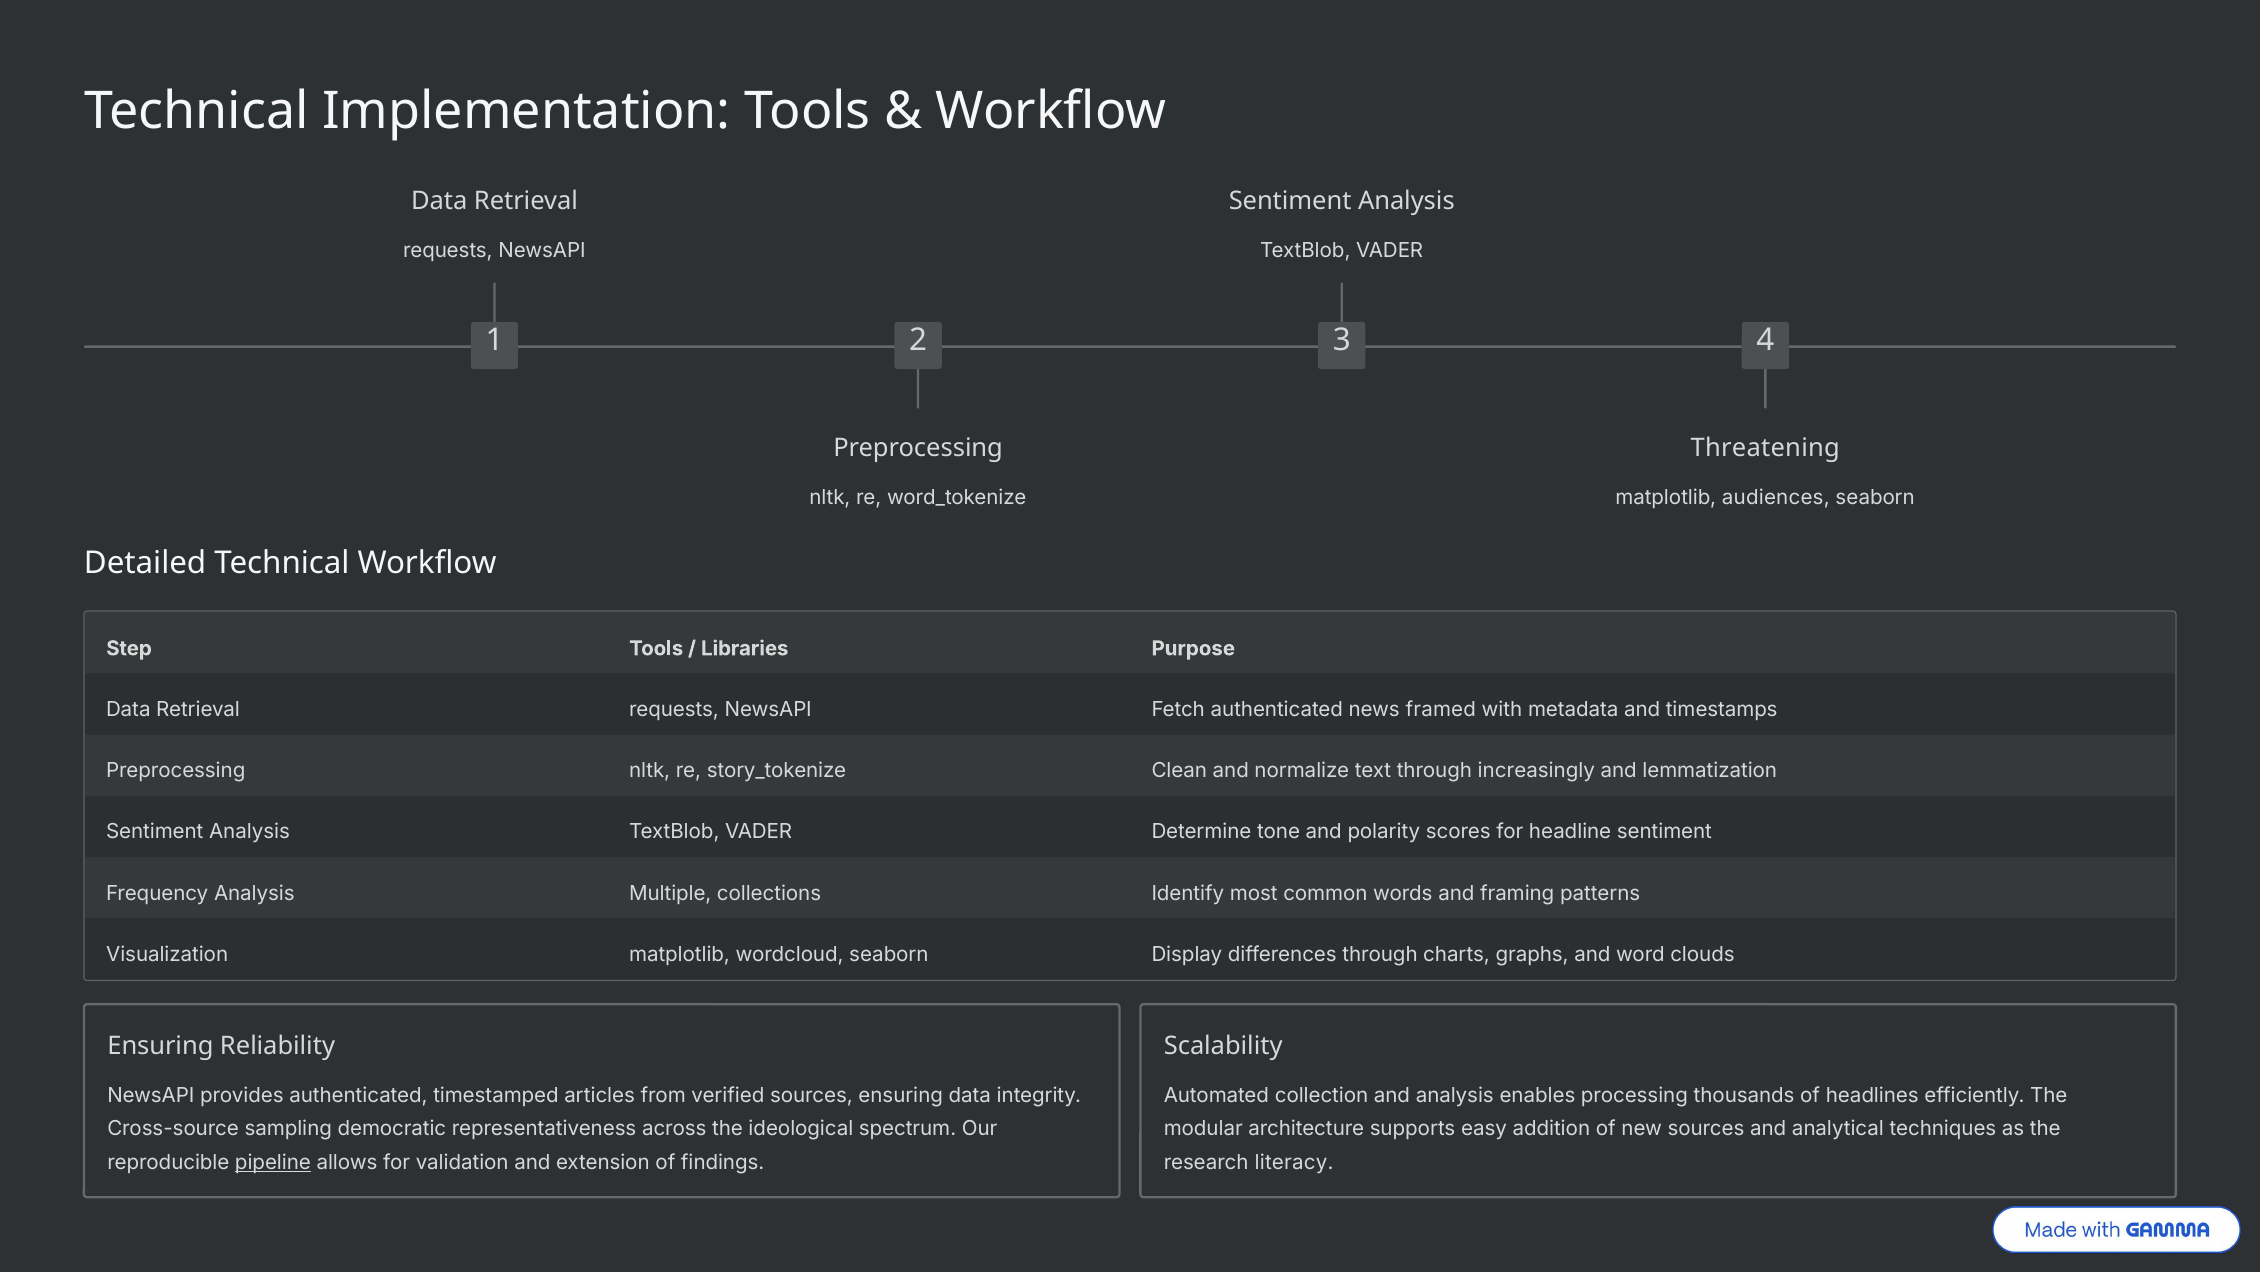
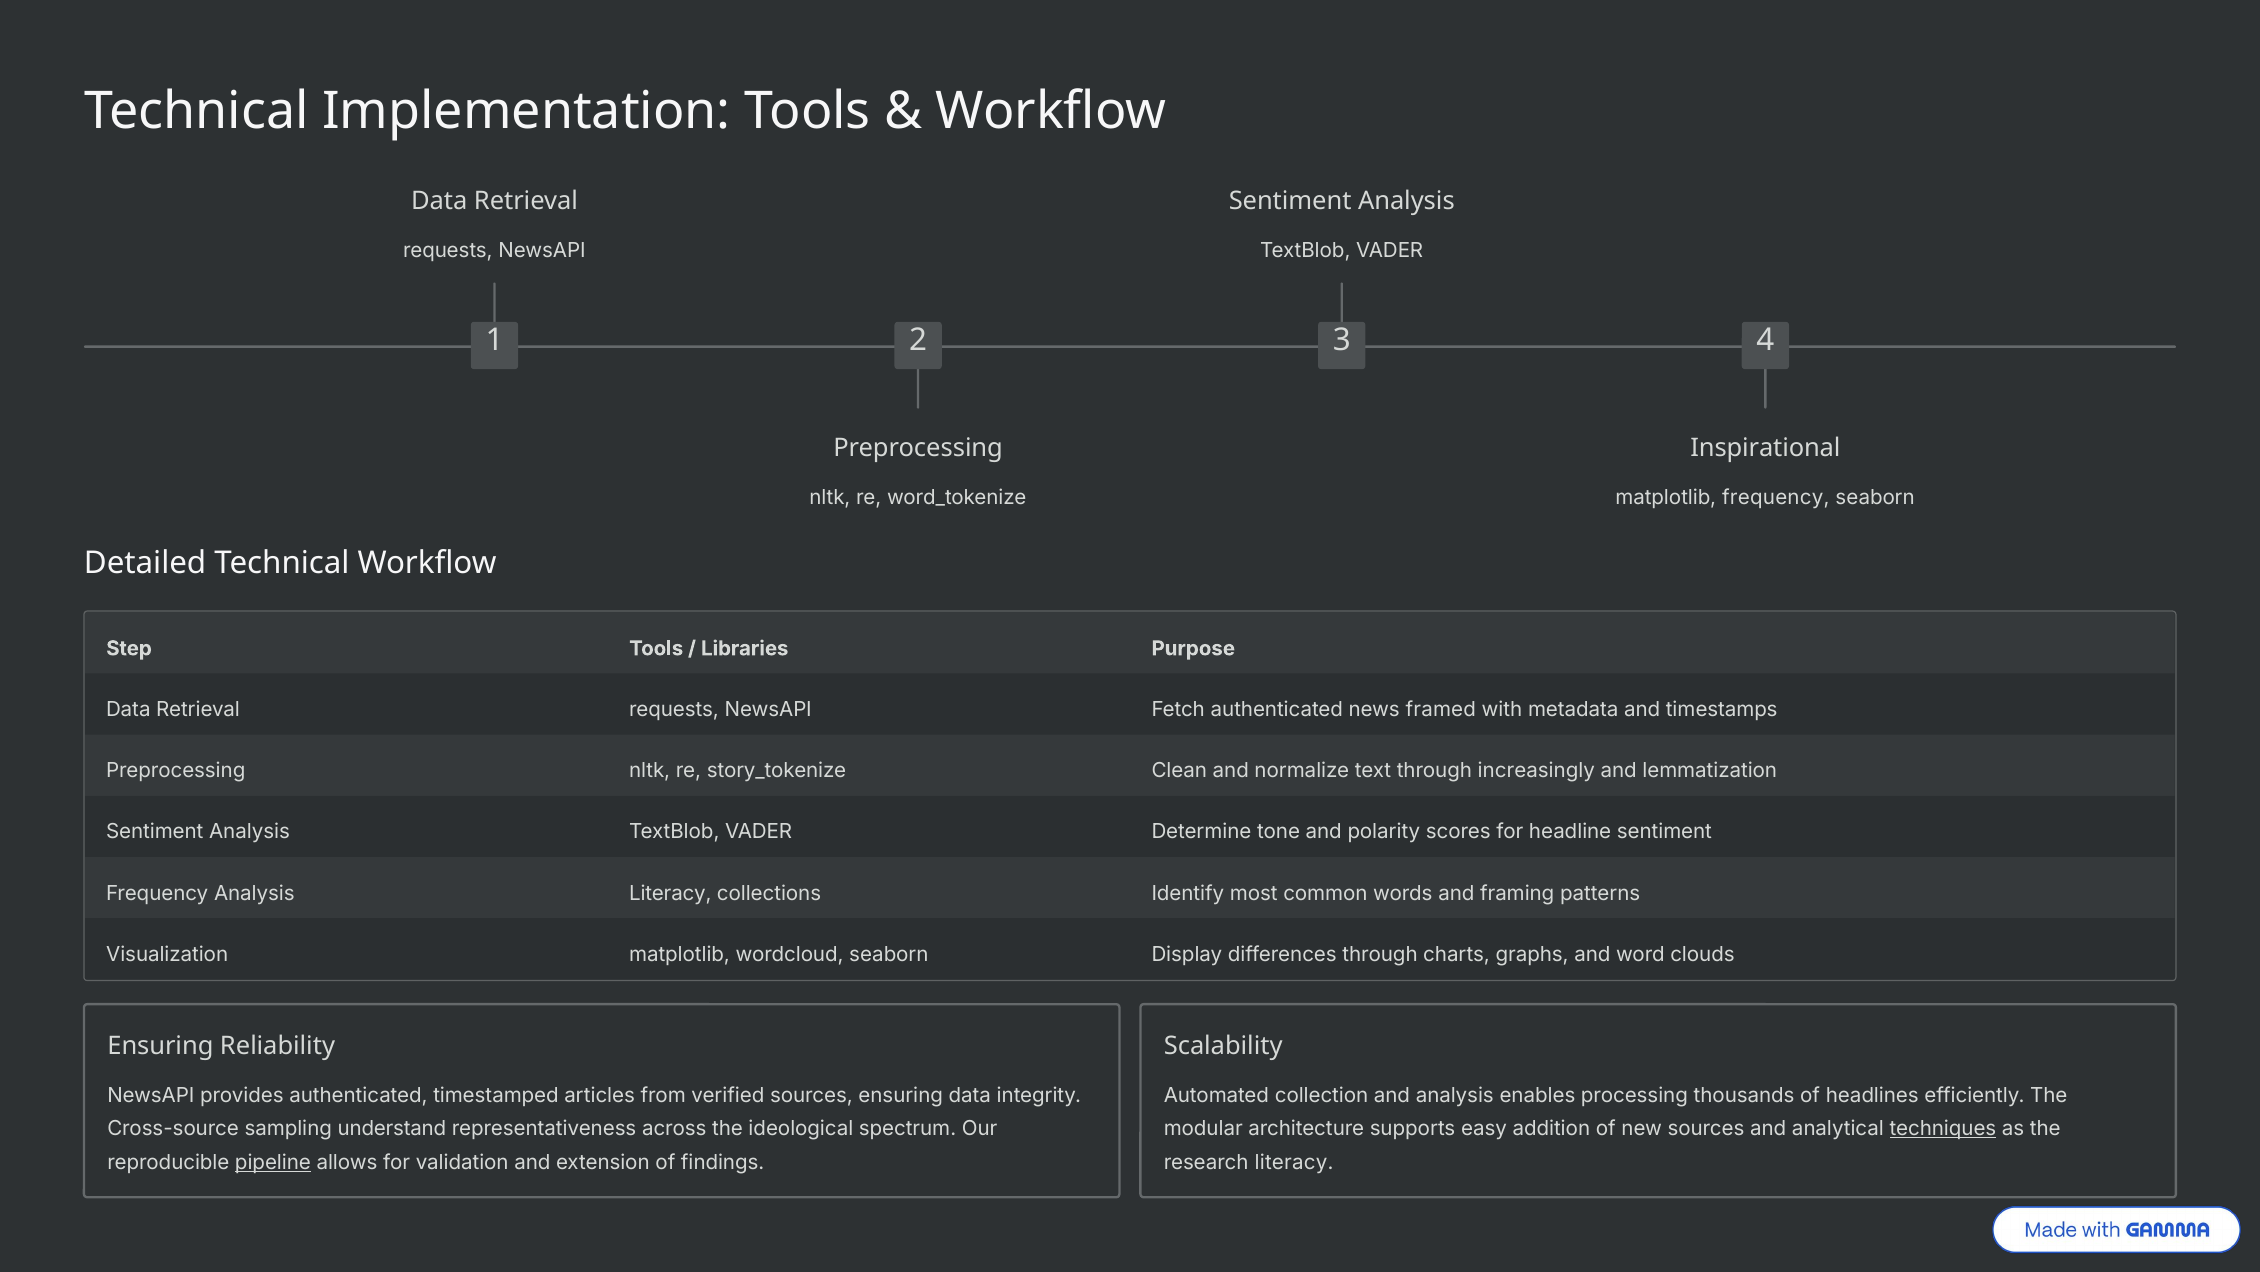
Threatening: Threatening -> Inspirational (1765, 448)
matplotlib audiences: audiences -> frequency (1776, 497)
Analysis Multiple: Multiple -> Literacy (670, 893)
democratic: democratic -> understand (392, 1128)
techniques underline: none -> present (1943, 1128)
